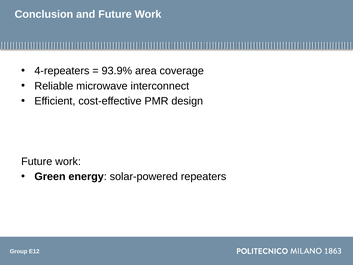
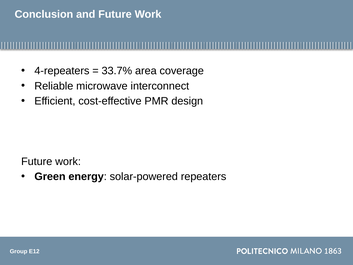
93.9%: 93.9% -> 33.7% (117, 71)
